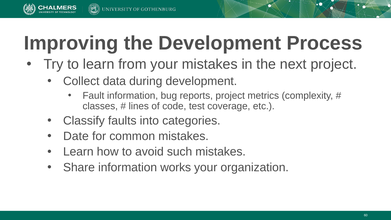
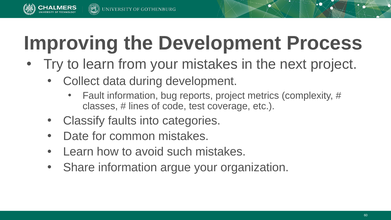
works: works -> argue (176, 167)
